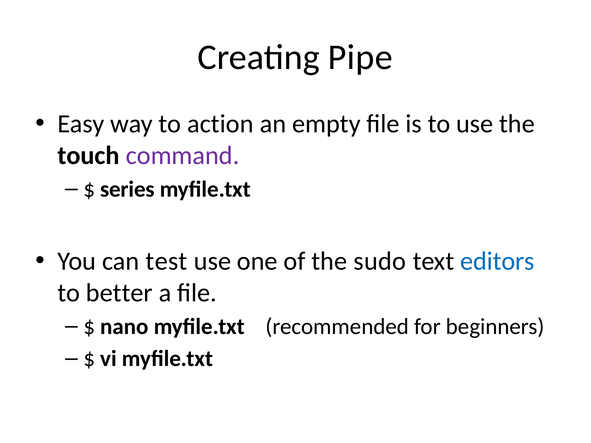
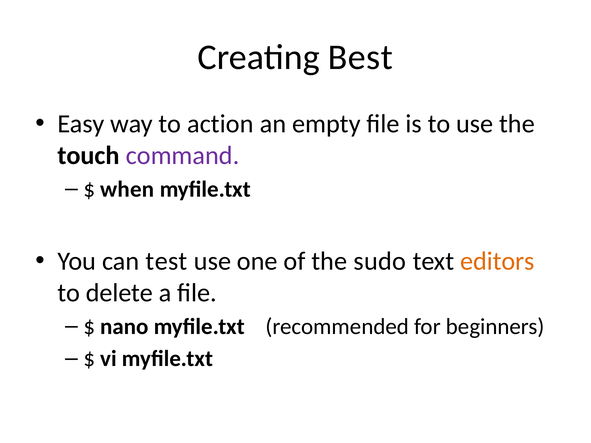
Pipe: Pipe -> Best (360, 57)
series: series -> when (127, 189)
editors colour: blue -> orange (497, 261)
better: better -> delete (119, 293)
